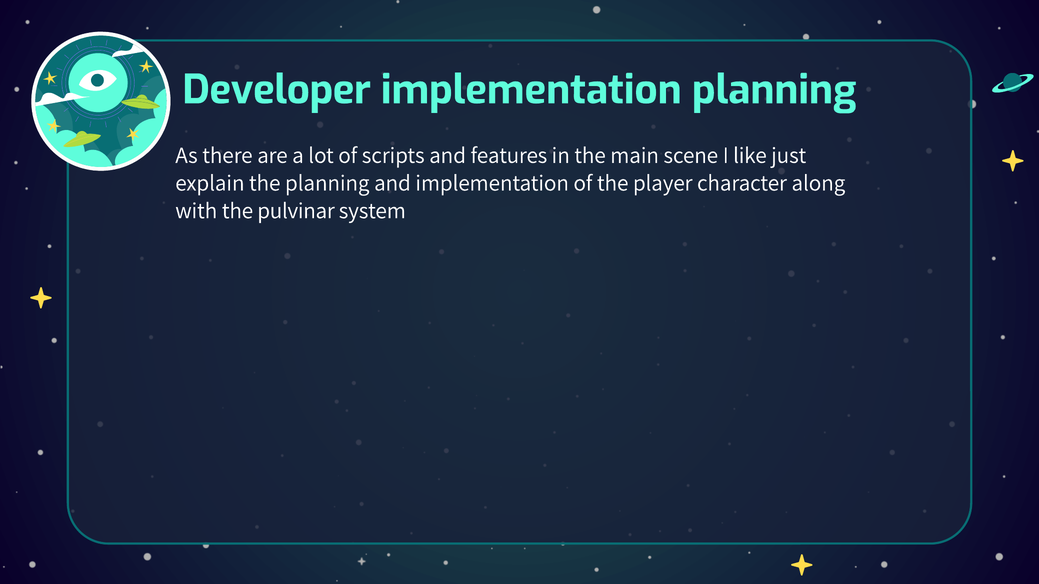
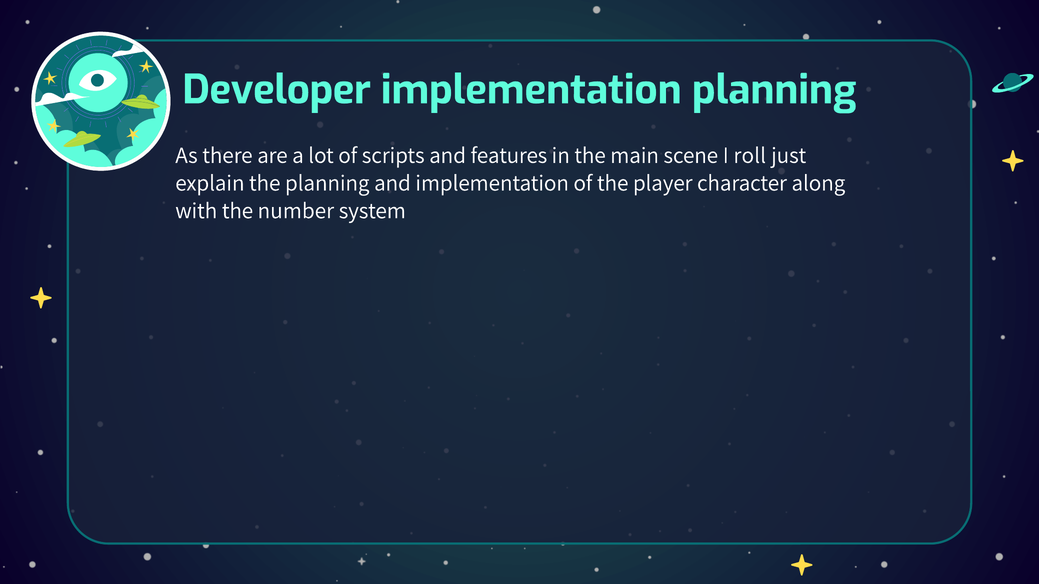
like: like -> roll (750, 155)
pulvinar: pulvinar -> number (296, 211)
